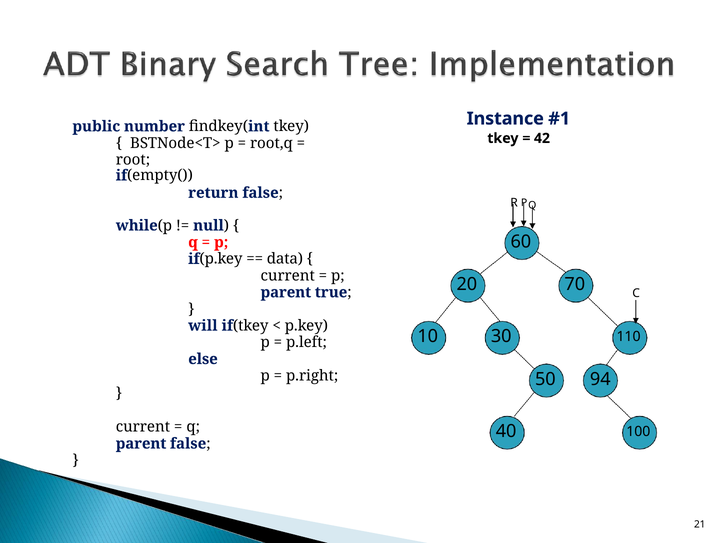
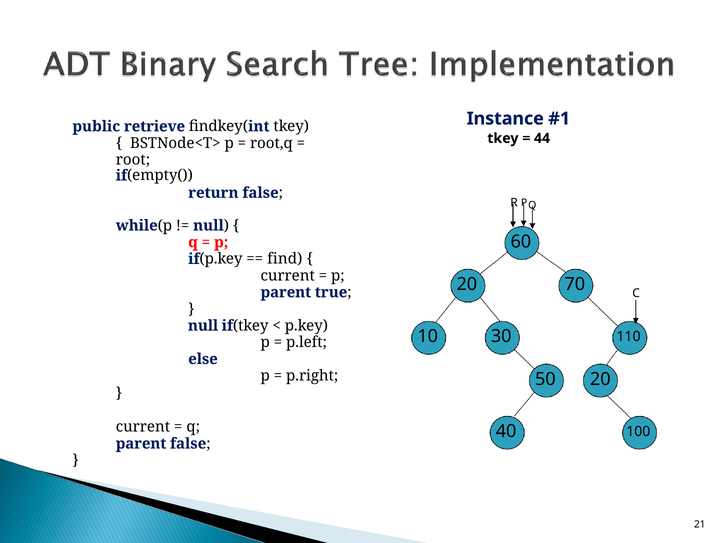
number: number -> retrieve (155, 126)
42: 42 -> 44 (542, 138)
data: data -> find (285, 259)
will: will -> null (203, 326)
50 94: 94 -> 20 (600, 379)
